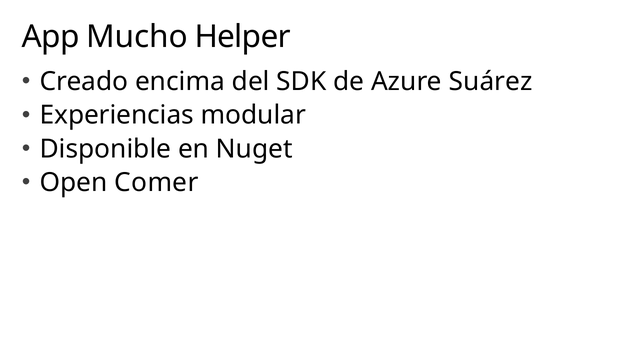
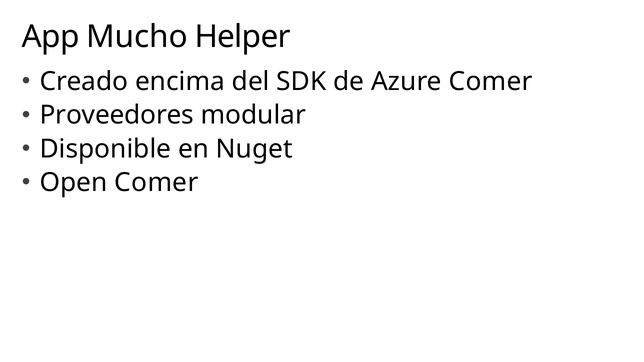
Azure Suárez: Suárez -> Comer (491, 82)
Experiencias: Experiencias -> Proveedores (117, 115)
